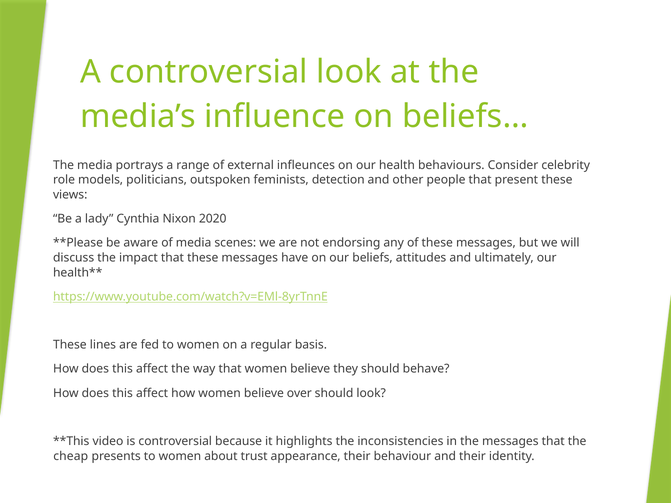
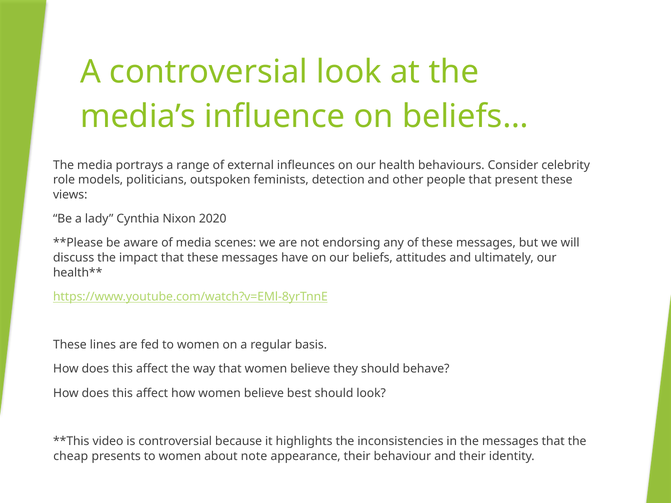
over: over -> best (299, 393)
trust: trust -> note (254, 456)
